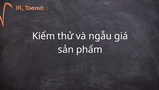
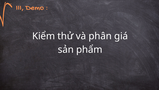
ngẫu: ngẫu -> phân (100, 36)
